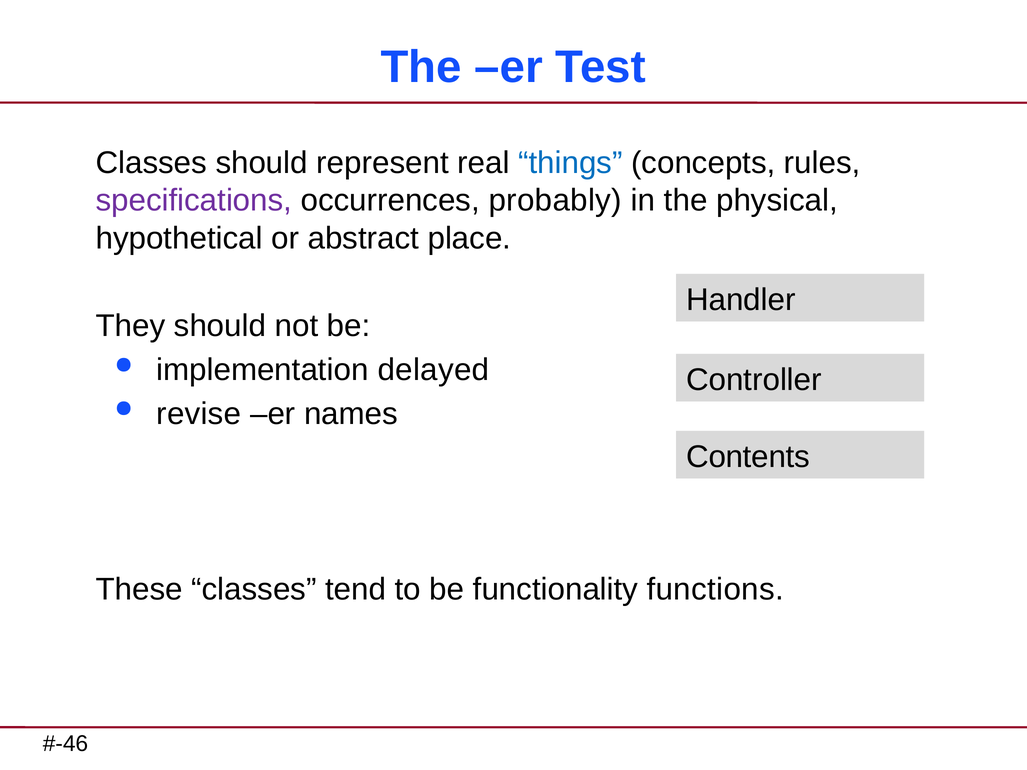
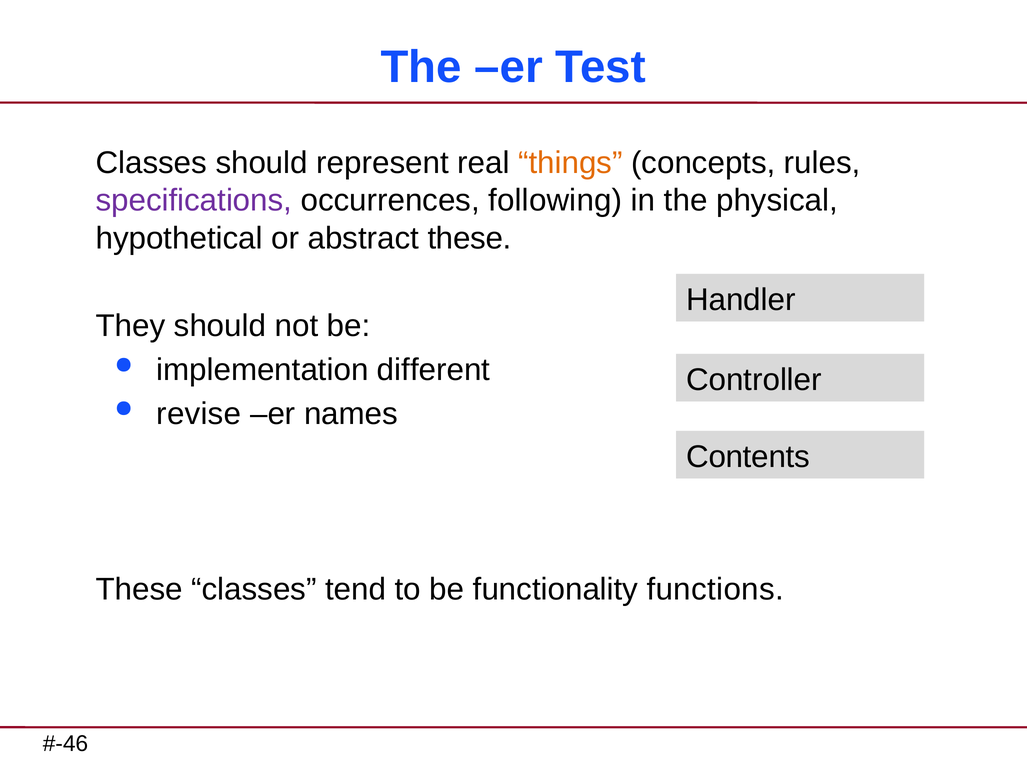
things colour: blue -> orange (570, 163)
probably: probably -> following (555, 201)
abstract place: place -> these (470, 238)
delayed: delayed -> different (434, 370)
